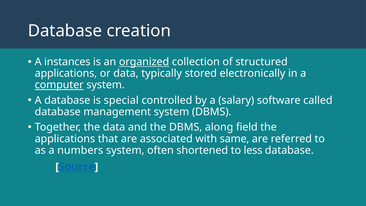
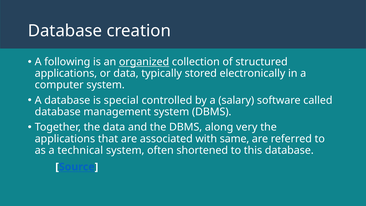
instances: instances -> following (67, 62)
computer underline: present -> none (59, 85)
field: field -> very (247, 127)
numbers: numbers -> technical (80, 150)
less: less -> this (253, 150)
